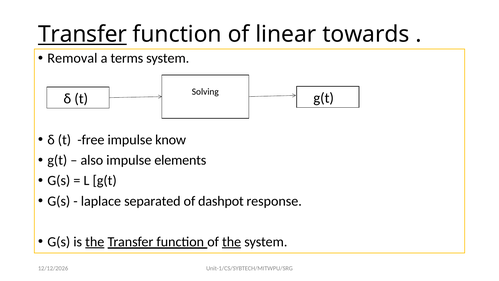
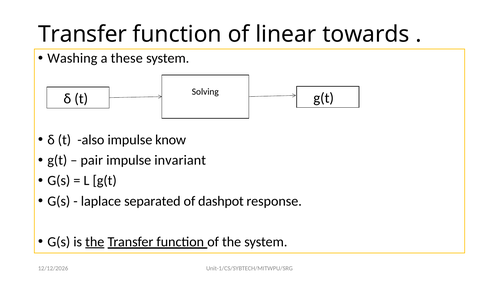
Transfer underline: present -> none (82, 34)
Removal: Removal -> Washing (72, 58)
terms: terms -> these (127, 58)
free: free -> also (91, 140)
also: also -> pair (92, 160)
elements: elements -> invariant (180, 160)
the underline: present -> none (232, 242)
